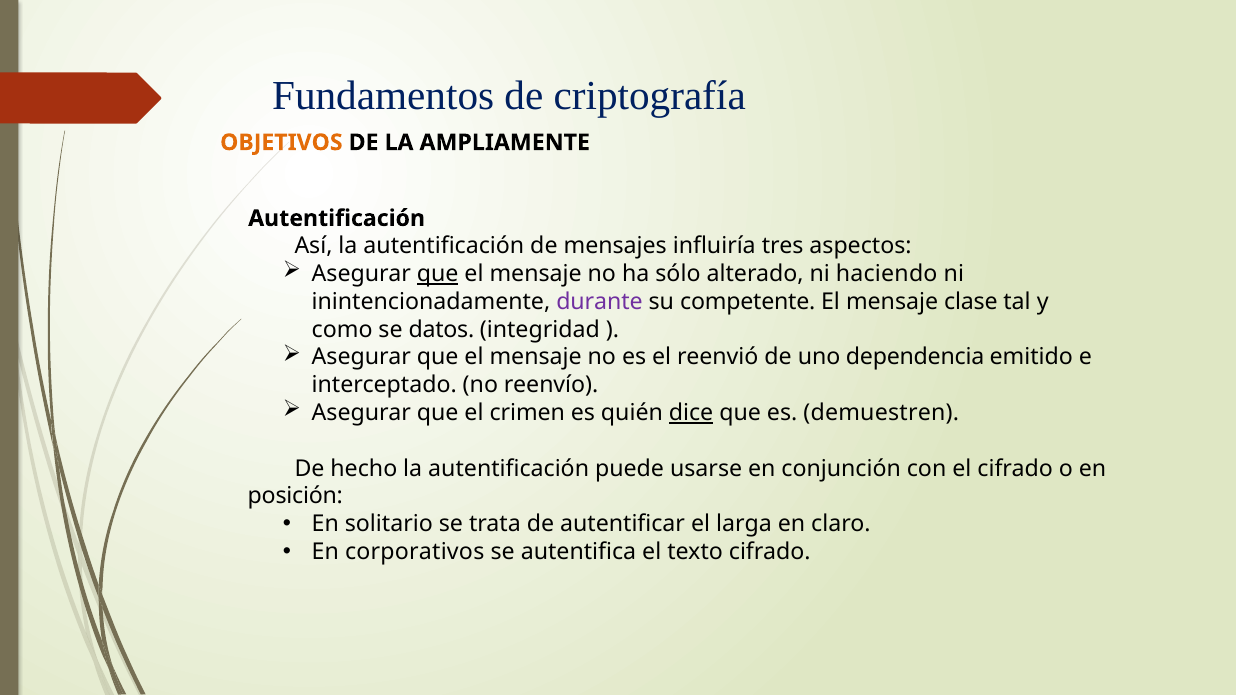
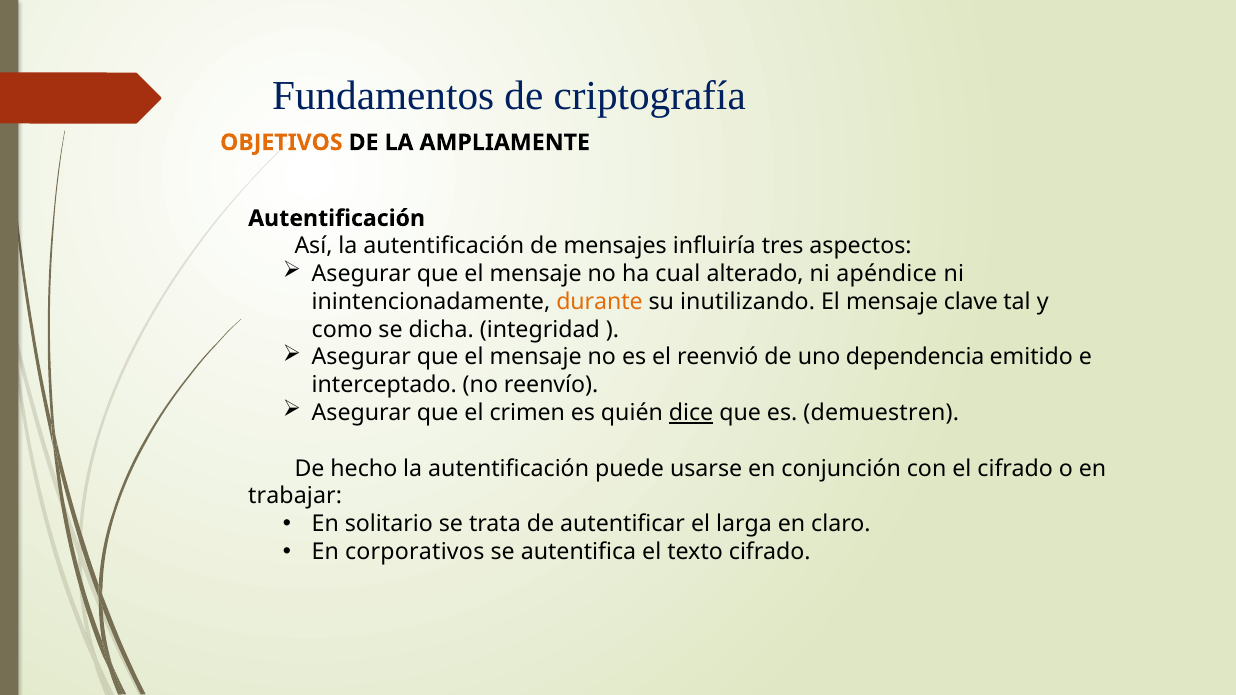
que underline: present -> none (438, 274)
sólo: sólo -> cual (678, 274)
haciendo: haciendo -> apéndice (887, 274)
durante colour: purple -> orange (600, 302)
competente: competente -> inutilizando (748, 302)
clase: clase -> clave (971, 302)
datos: datos -> dicha (441, 330)
posición: posición -> trabajar (295, 497)
